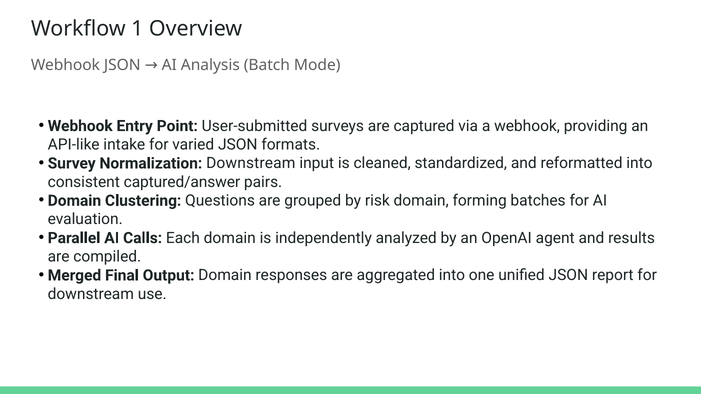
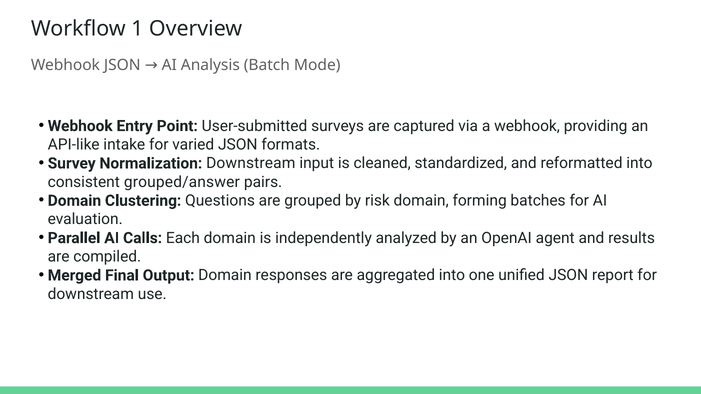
captured/answer: captured/answer -> grouped/answer (182, 182)
